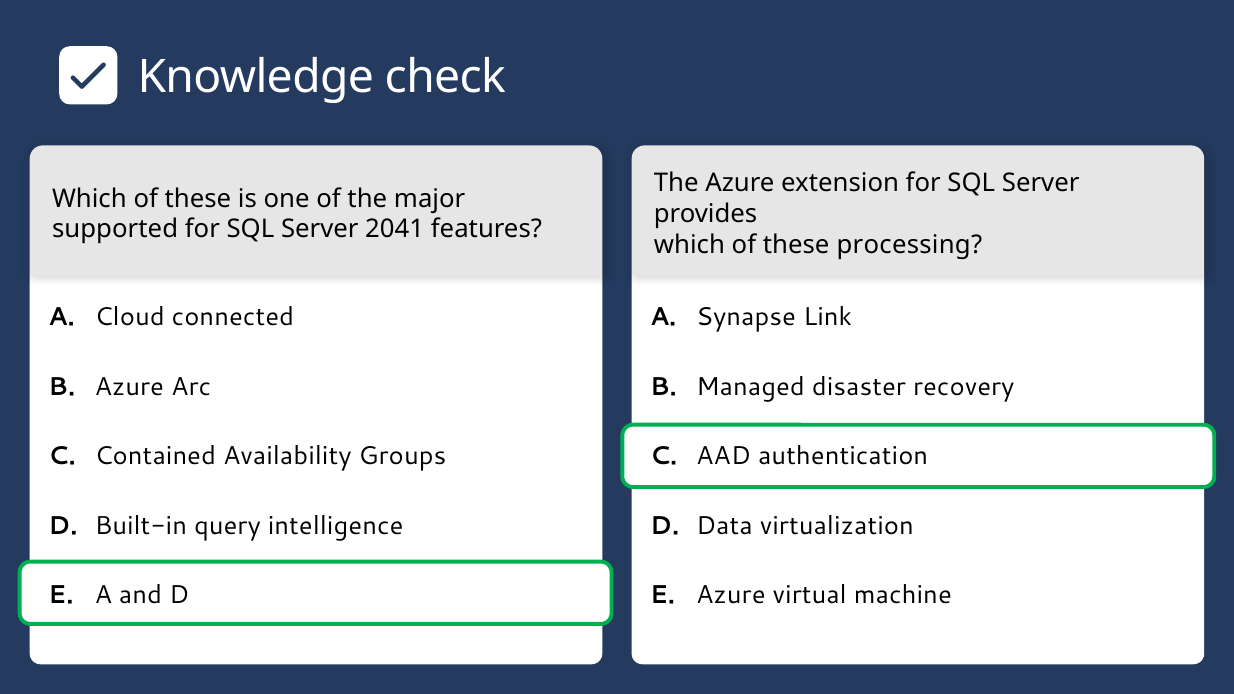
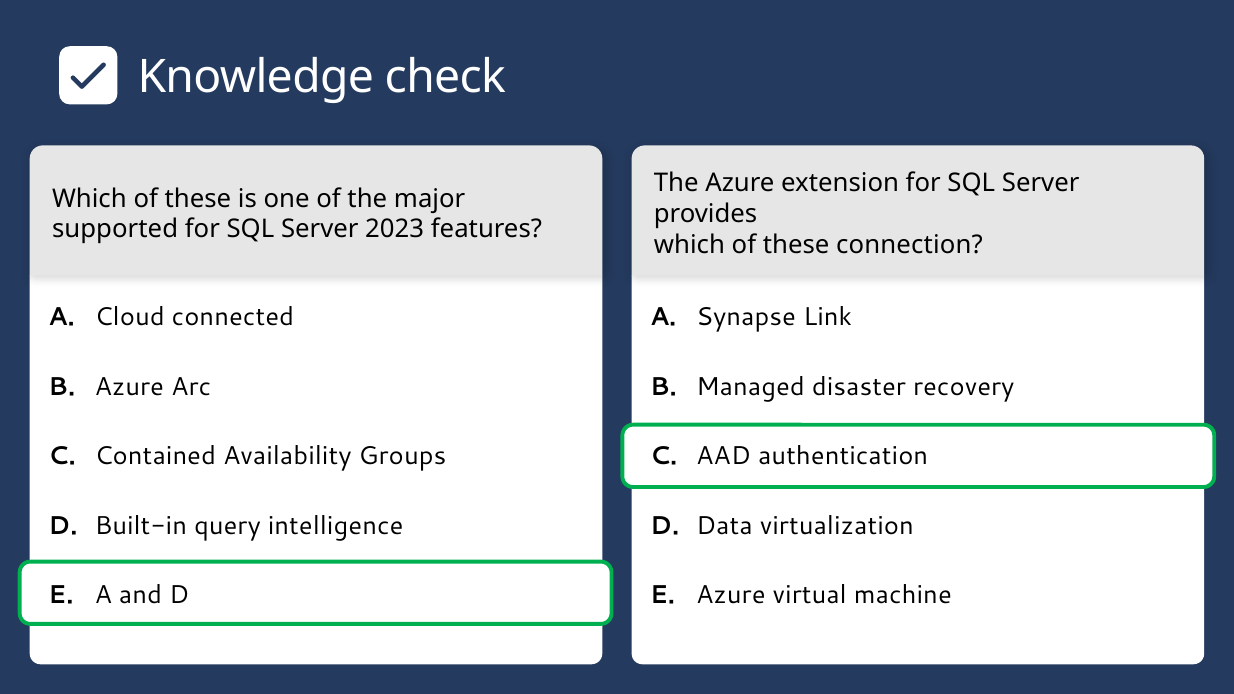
2041: 2041 -> 2023 (395, 230)
processing: processing -> connection (909, 245)
